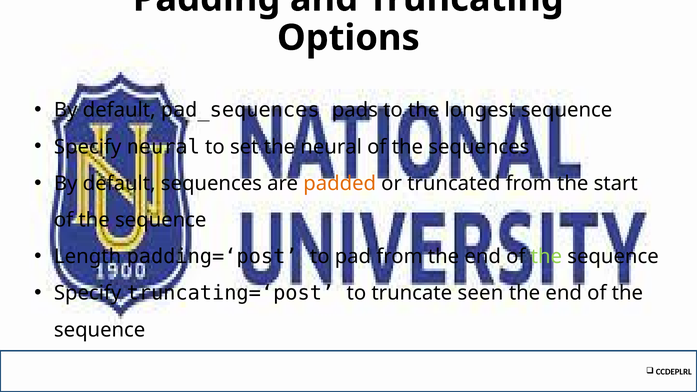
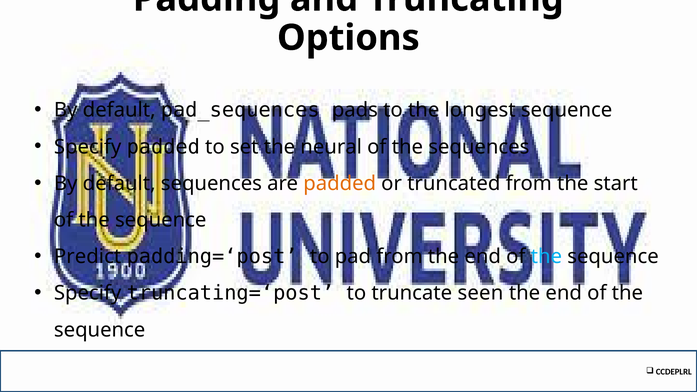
Specify neural: neural -> padded (163, 147)
Length: Length -> Predict (88, 257)
the colour: light green -> light blue (546, 257)
